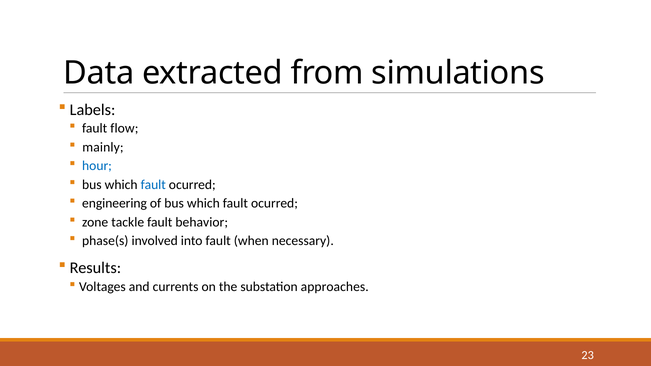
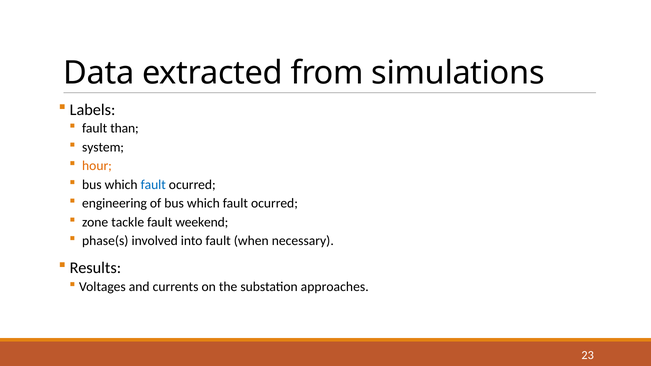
flow: flow -> than (124, 129)
mainly: mainly -> system (103, 147)
hour colour: blue -> orange (97, 166)
behavior: behavior -> weekend (202, 222)
